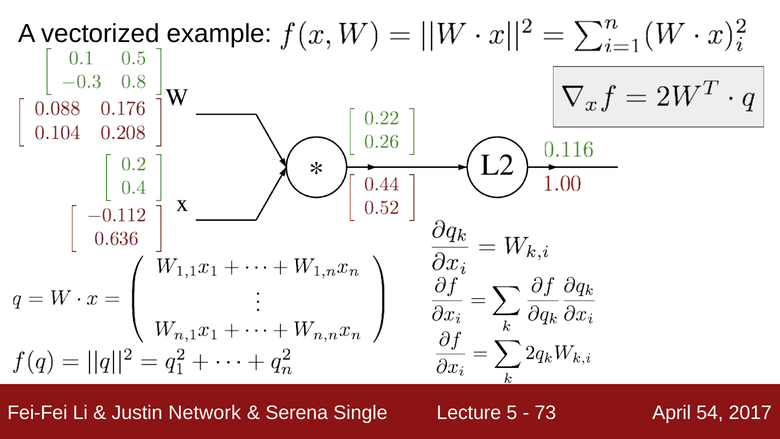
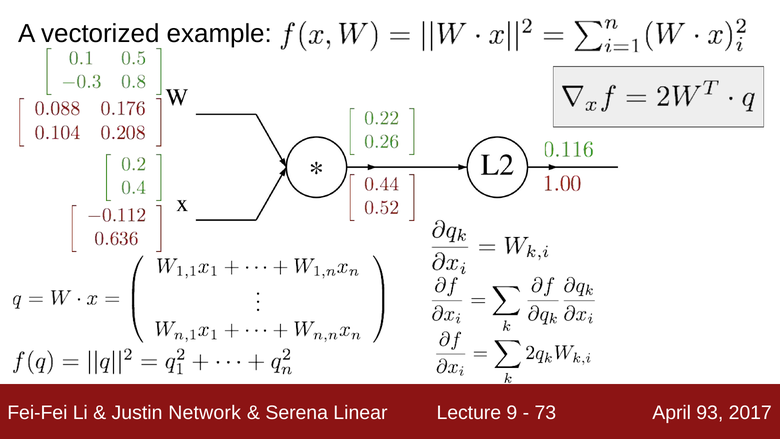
Single: Single -> Linear (360, 413)
5: 5 -> 9 (512, 413)
54: 54 -> 93 (710, 413)
